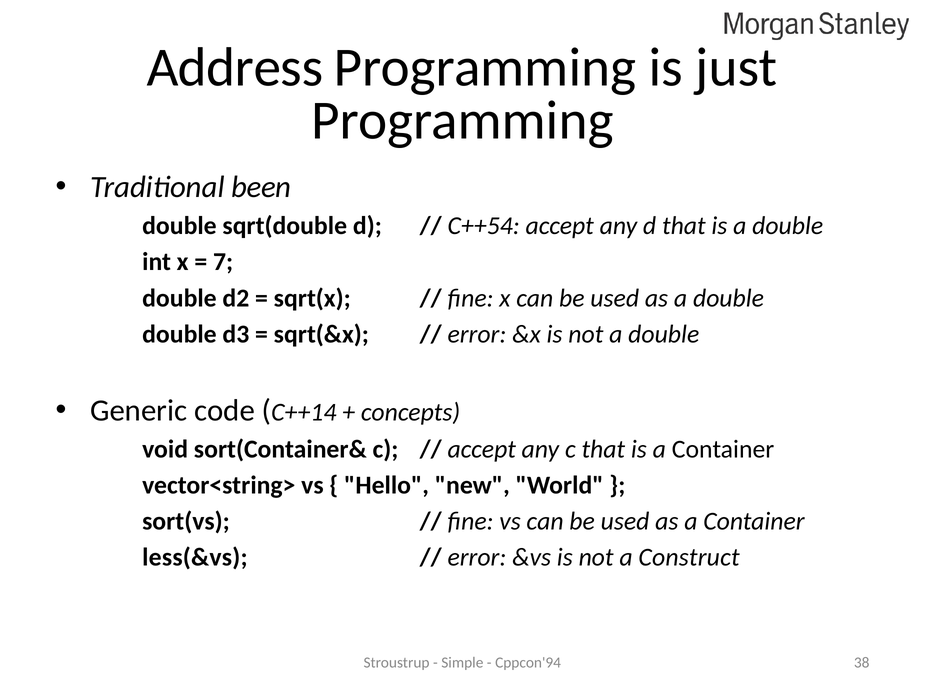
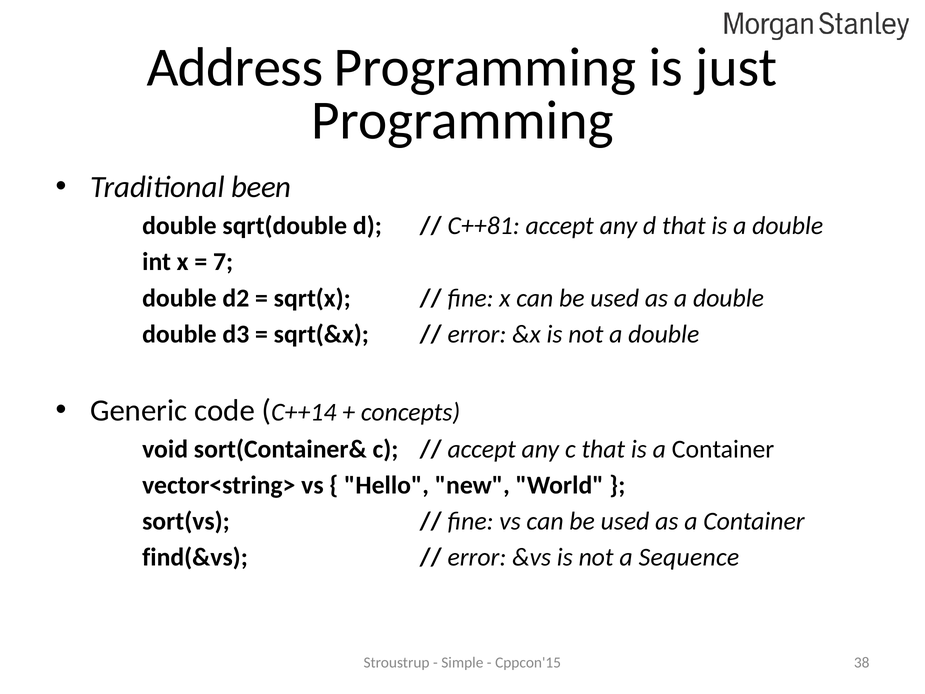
C++54: C++54 -> C++81 (484, 226)
less(&vs: less(&vs -> find(&vs (195, 557)
Construct: Construct -> Sequence (689, 557)
Cppcon'94: Cppcon'94 -> Cppcon'15 (528, 662)
